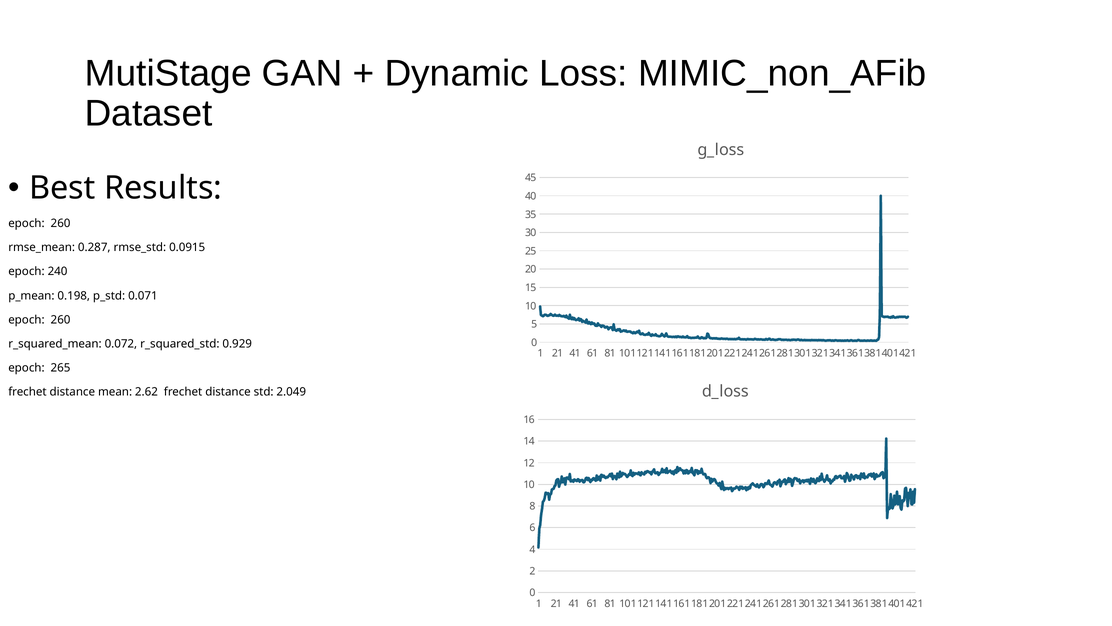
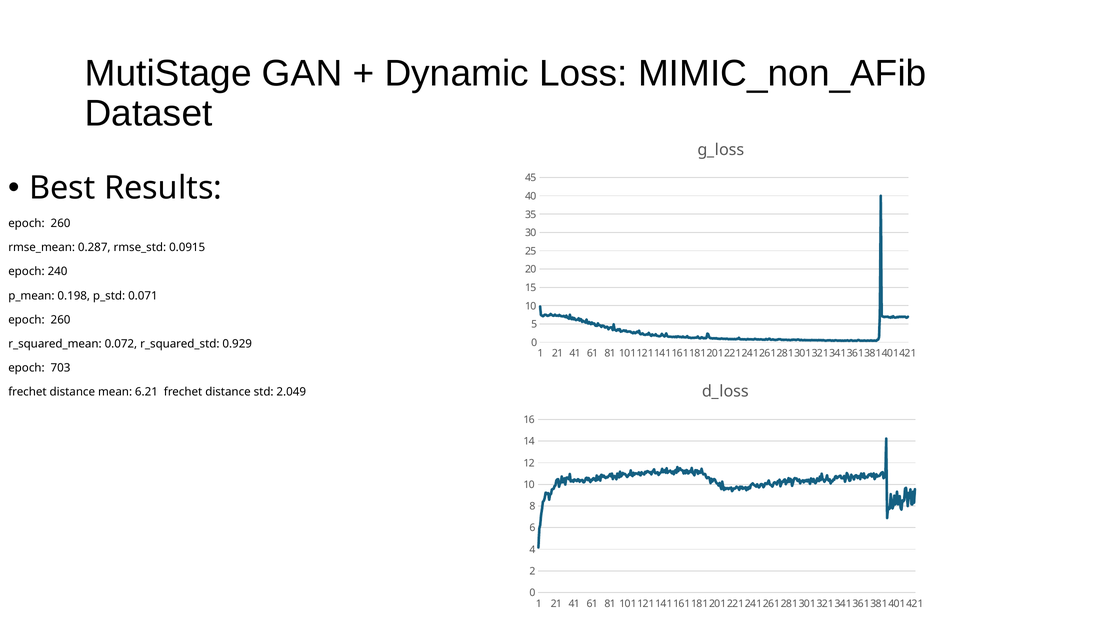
265: 265 -> 703 (61, 368)
2.62: 2.62 -> 6.21 (146, 392)
